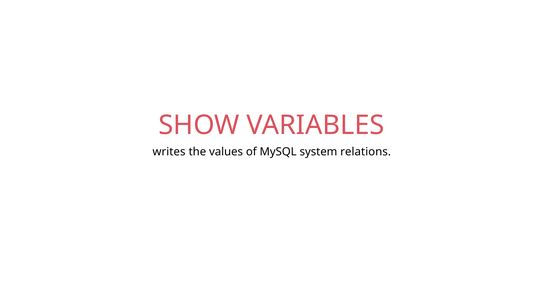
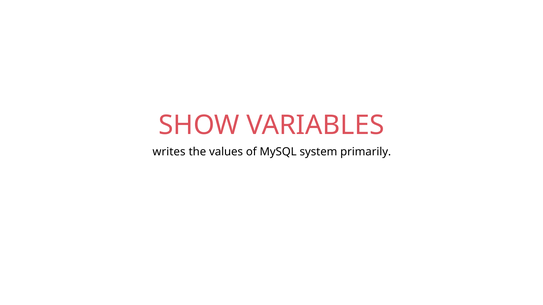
relations: relations -> primarily (366, 152)
